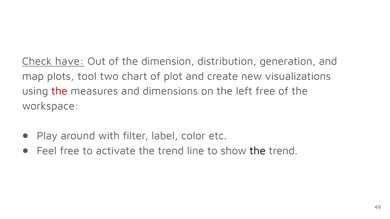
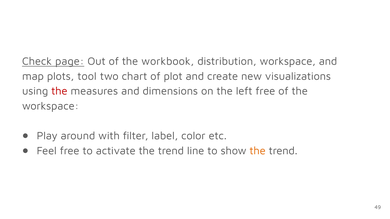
have: have -> page (70, 61)
dimension: dimension -> workbook (168, 61)
distribution generation: generation -> workspace (288, 61)
the colour: black -> orange (258, 151)
